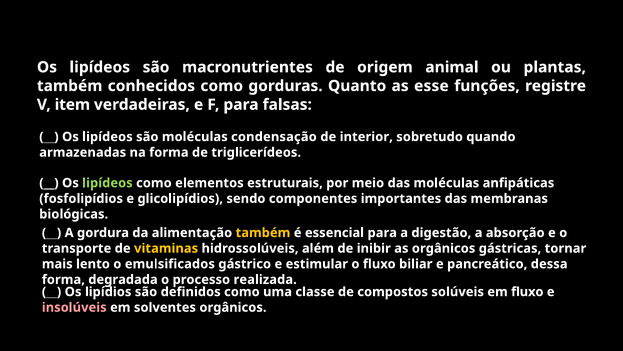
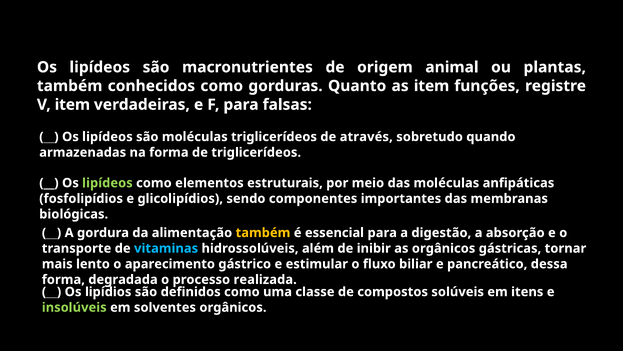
as esse: esse -> item (432, 86)
moléculas condensação: condensação -> triglicerídeos (274, 137)
interior: interior -> através (366, 137)
vitaminas colour: yellow -> light blue (166, 248)
emulsificados: emulsificados -> aparecimento (170, 264)
em fluxo: fluxo -> itens (527, 291)
insolúveis colour: pink -> light green (74, 307)
